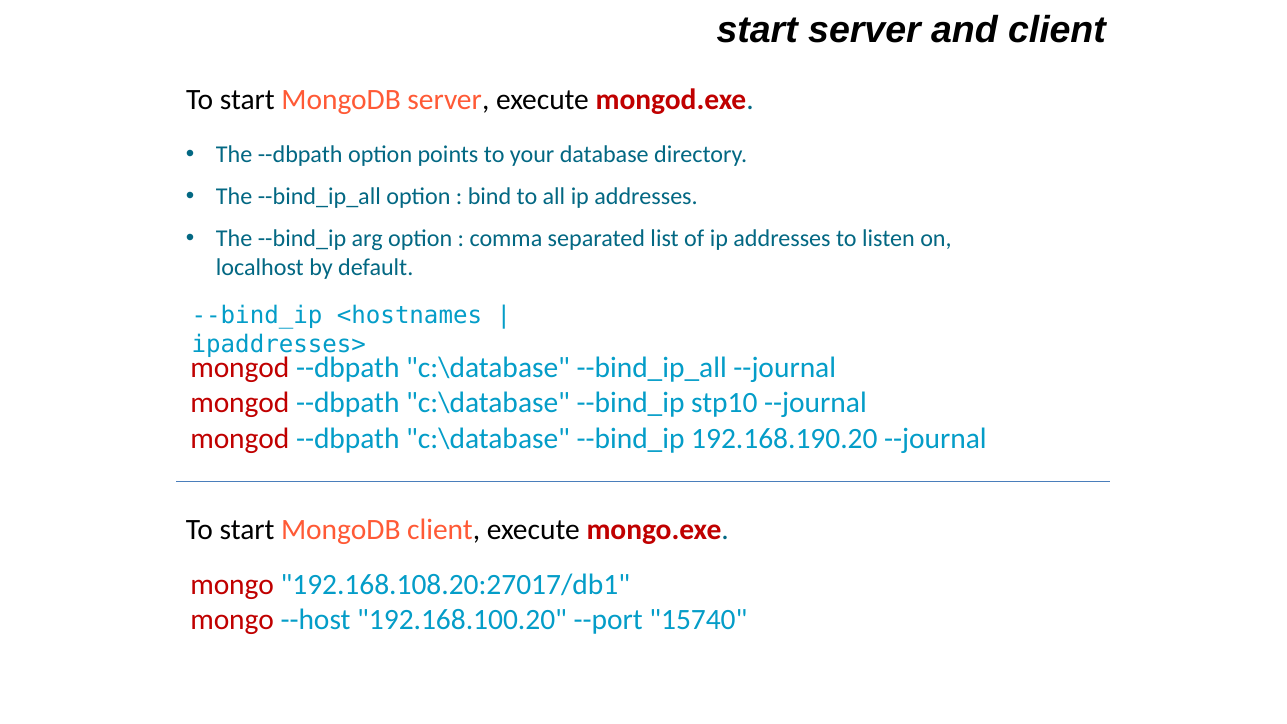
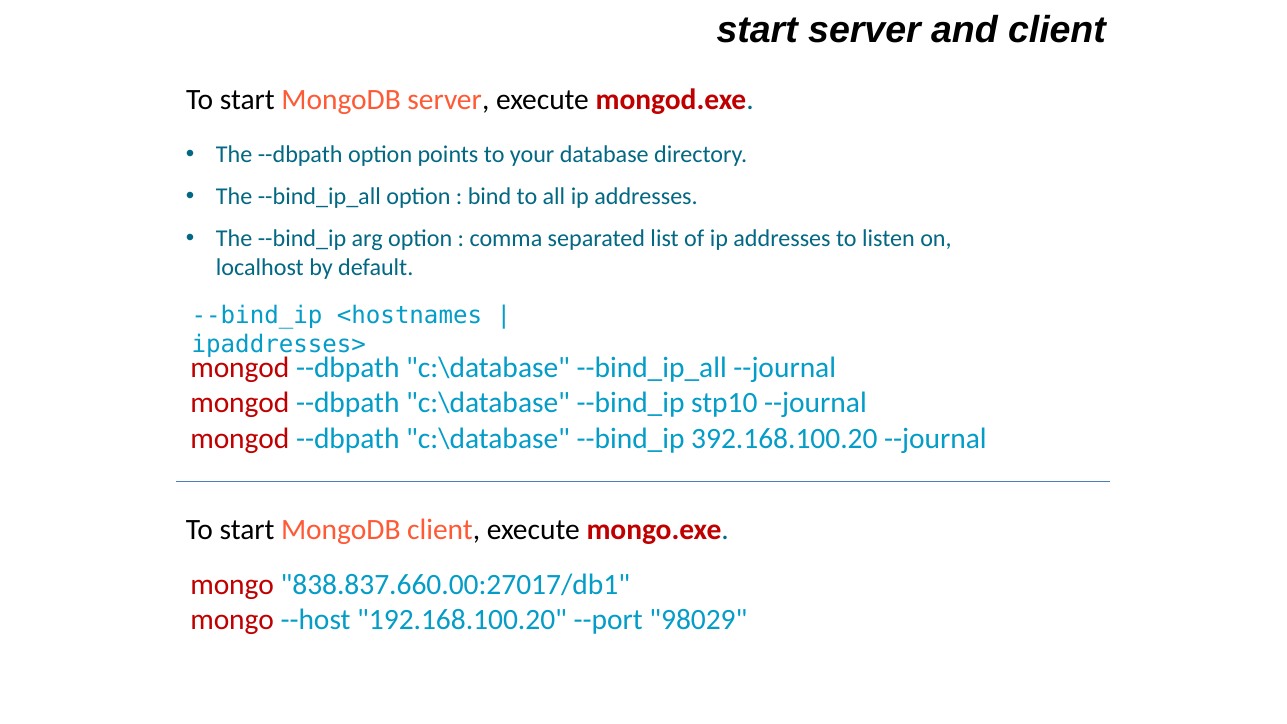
192.168.190.20: 192.168.190.20 -> 392.168.100.20 (784, 438)
192.168.108.20:27017/db1: 192.168.108.20:27017/db1 -> 838.837.660.00:27017/db1 (455, 584)
15740: 15740 -> 98029 (698, 620)
